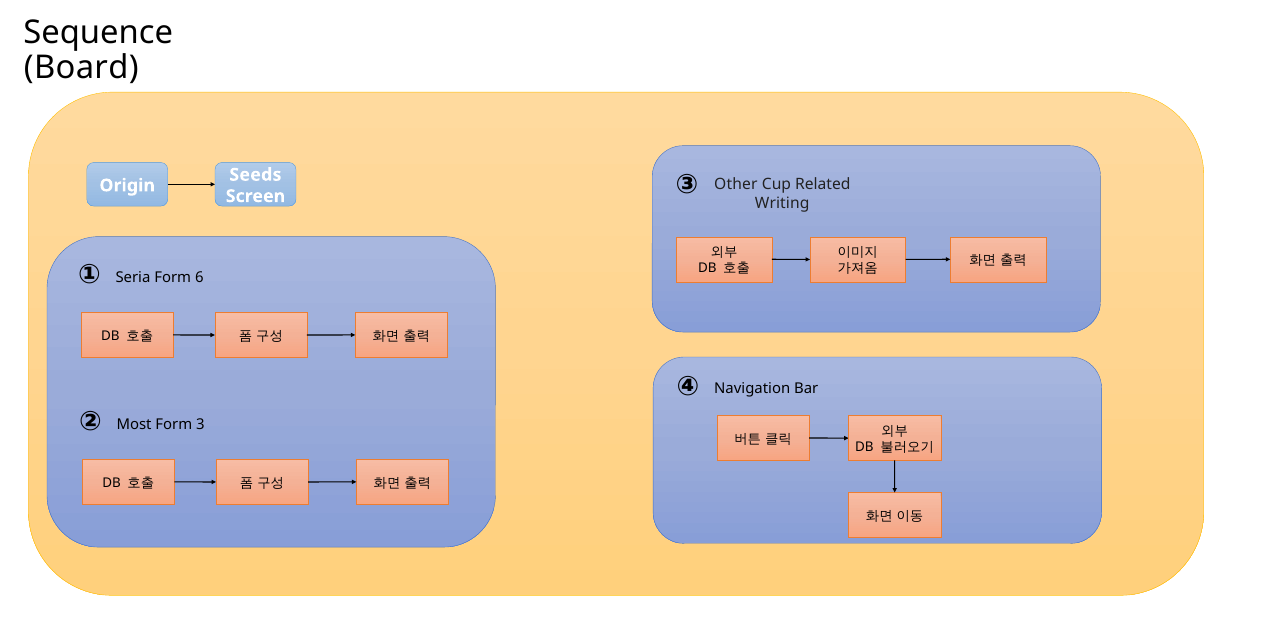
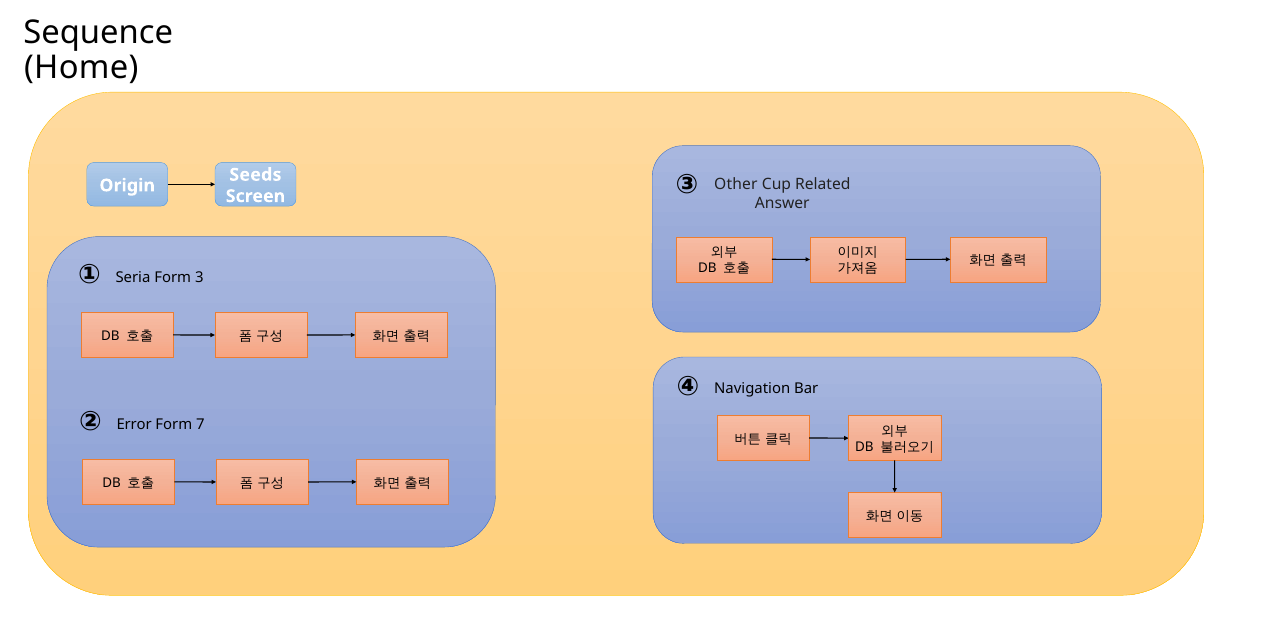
Board: Board -> Home (81, 68)
Writing: Writing -> Answer (782, 203)
6: 6 -> 3 (199, 278)
Most: Most -> Error (134, 425)
3: 3 -> 7 (200, 425)
